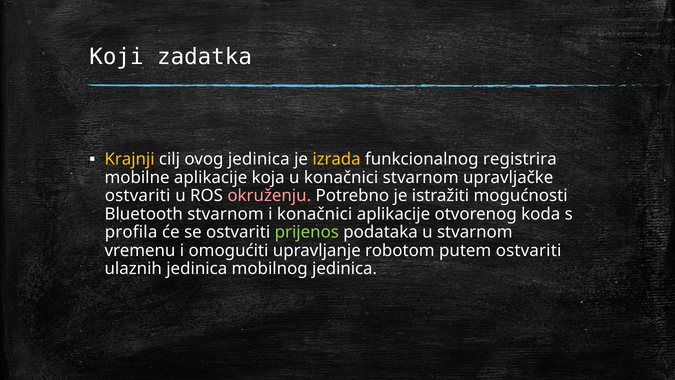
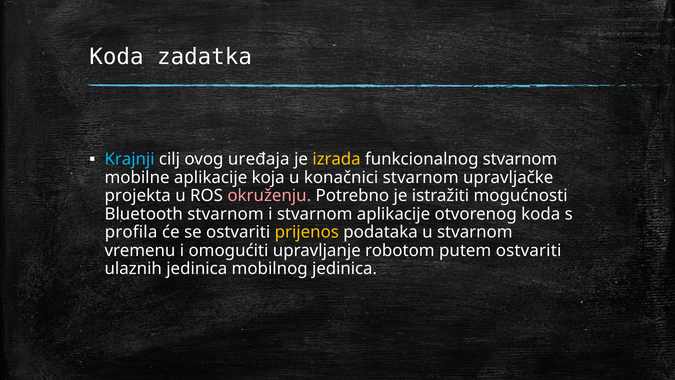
Koji: Koji -> Koda (116, 57)
Krajnji colour: yellow -> light blue (130, 159)
ovog jedinica: jedinica -> uređaja (259, 159)
funkcionalnog registrira: registrira -> stvarnom (520, 159)
ostvariti: ostvariti -> projekta (138, 196)
i konačnici: konačnici -> stvarnom (315, 214)
prijenos colour: light green -> yellow (307, 232)
